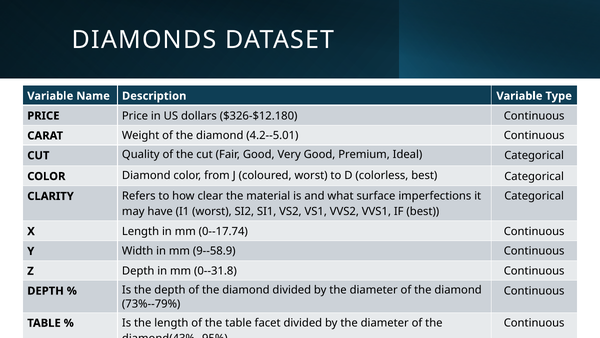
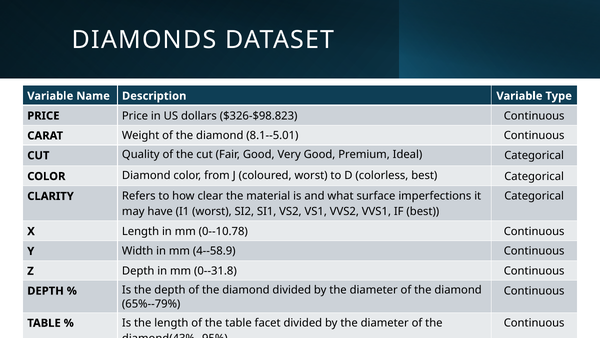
$326-$12.180: $326-$12.180 -> $326-$98.823 (259, 116)
4.2--5.01: 4.2--5.01 -> 8.1--5.01 (272, 136)
0--17.74: 0--17.74 -> 0--10.78 (223, 231)
9--58.9: 9--58.9 -> 4--58.9 (214, 251)
73%--79%: 73%--79% -> 65%--79% (151, 303)
